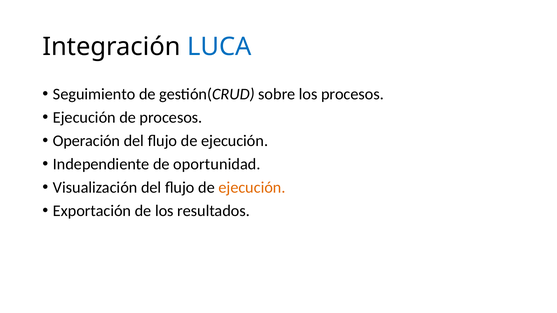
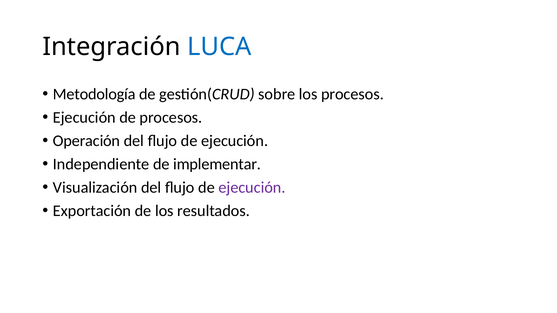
Seguimiento: Seguimiento -> Metodología (94, 94)
oportunidad: oportunidad -> implementar (217, 164)
ejecución colour: orange -> purple (252, 188)
